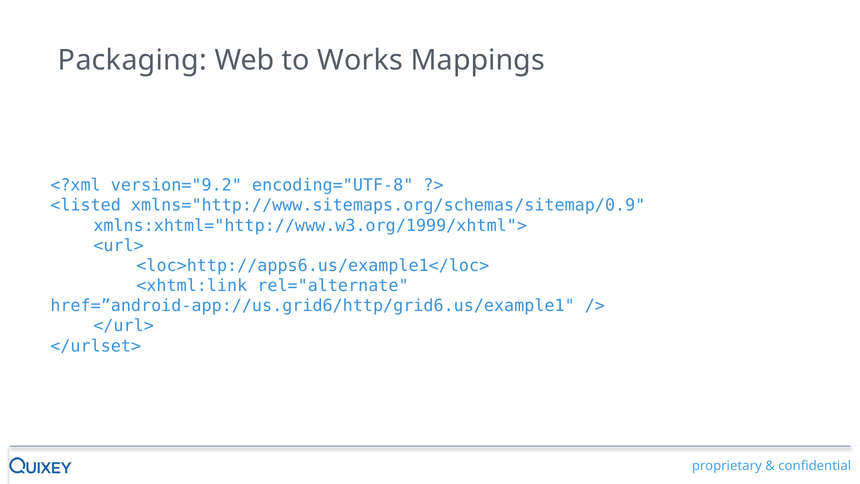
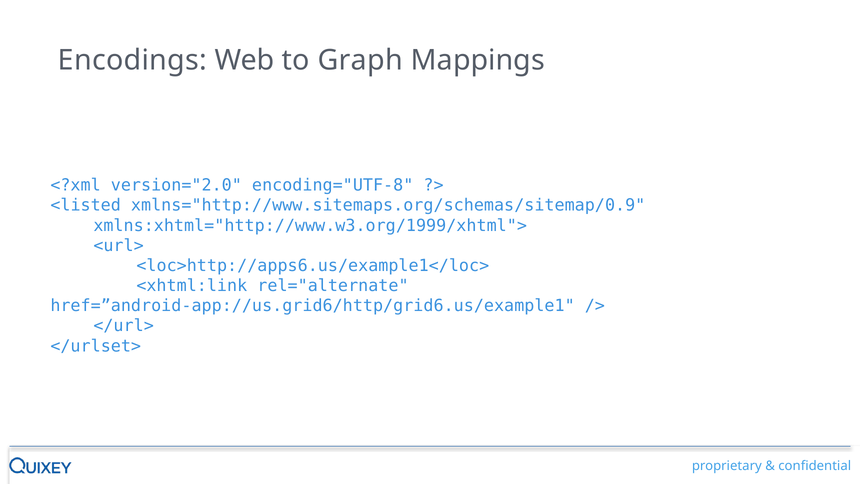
Packaging: Packaging -> Encodings (132, 60)
Works: Works -> Graph (360, 60)
version="9.2: version="9.2 -> version="2.0 (176, 185)
